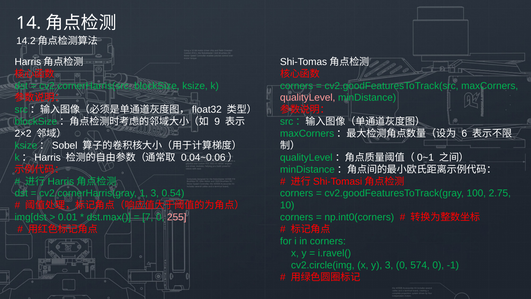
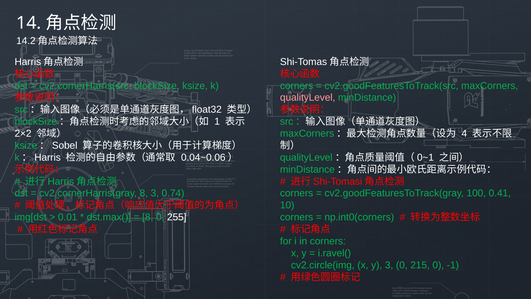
9: 9 -> 1 (217, 121)
6: 6 -> 4 (464, 133)
cv2.cornerHarris(gray 1: 1 -> 8 (144, 193)
0.54: 0.54 -> 0.74 (173, 193)
2.75: 2.75 -> 0.41 (500, 193)
7: 7 -> 8 (148, 217)
255 colour: pink -> white (177, 217)
574: 574 -> 215 (420, 265)
